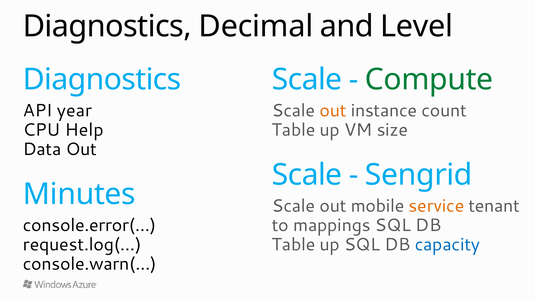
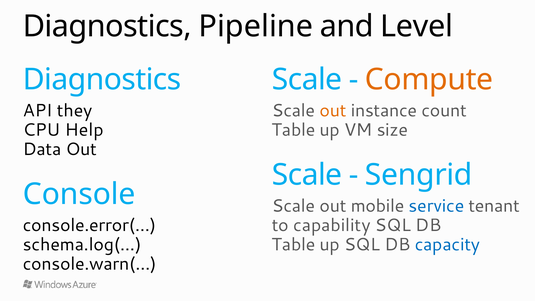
Decimal: Decimal -> Pipeline (256, 26)
Compute colour: green -> orange (429, 80)
year: year -> they (75, 111)
Minutes: Minutes -> Console (79, 194)
service colour: orange -> blue (437, 206)
mappings: mappings -> capability (332, 225)
request.log(…: request.log(… -> schema.log(… (82, 245)
